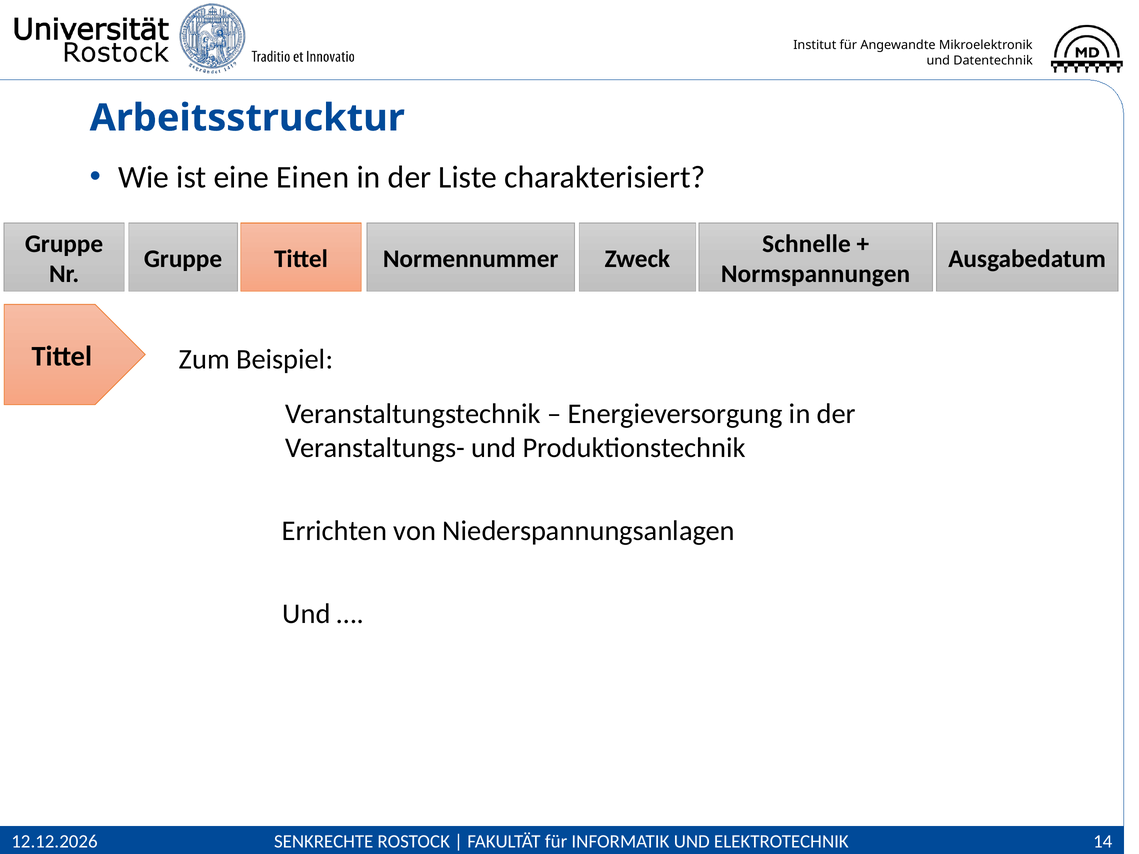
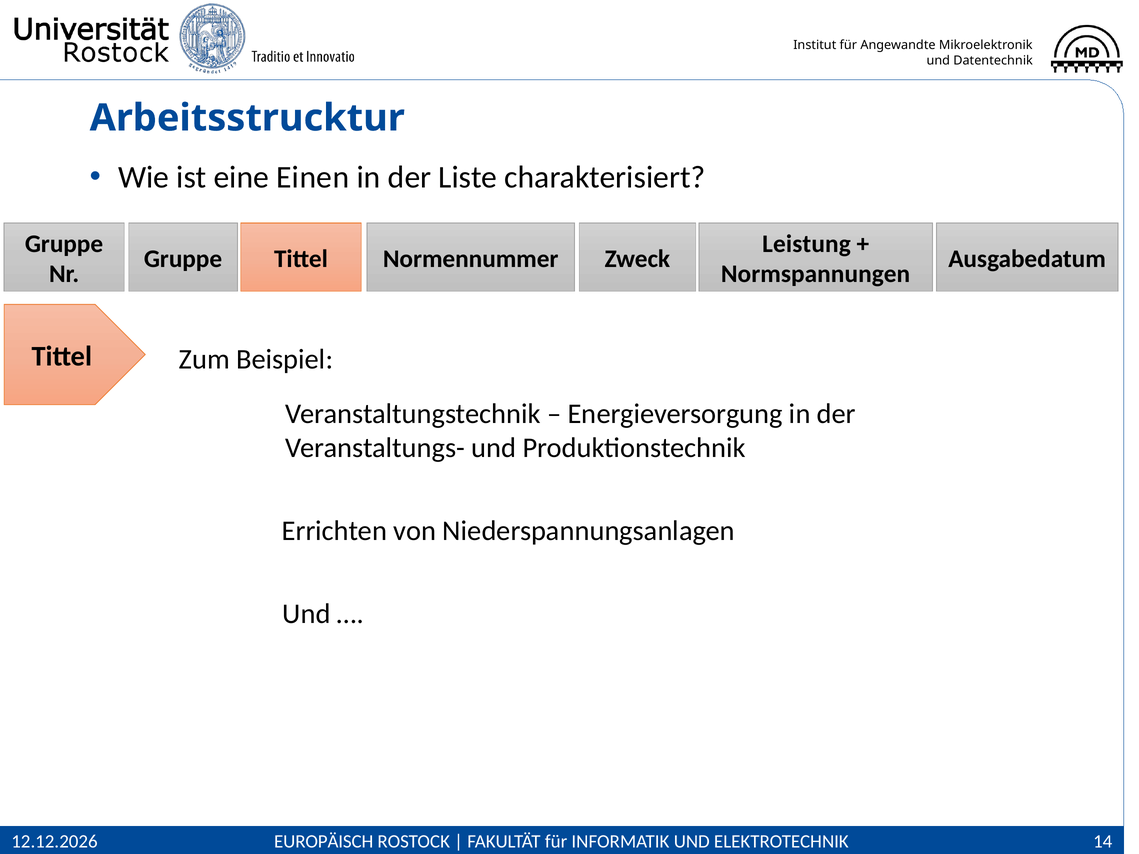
Schnelle: Schnelle -> Leistung (806, 244)
SENKRECHTE: SENKRECHTE -> EUROPÄISCH (324, 842)
